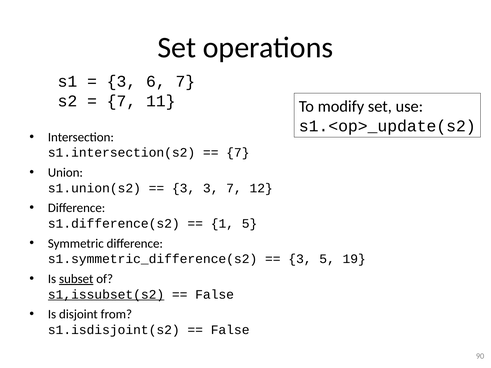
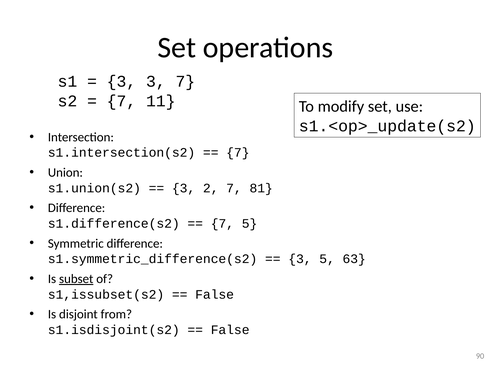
3 6: 6 -> 3 (156, 81)
3 3: 3 -> 2 (211, 188)
12: 12 -> 81 (261, 188)
1: 1 -> 7 (222, 224)
19: 19 -> 63 (354, 259)
s1,issubset(s2 underline: present -> none (106, 295)
